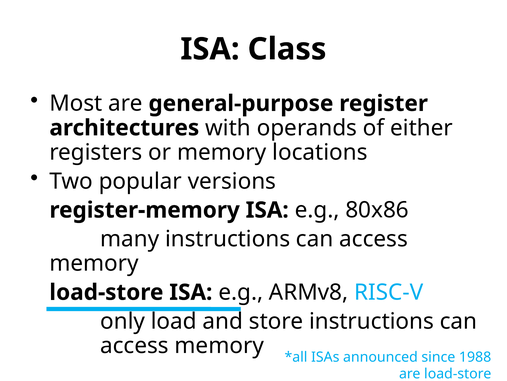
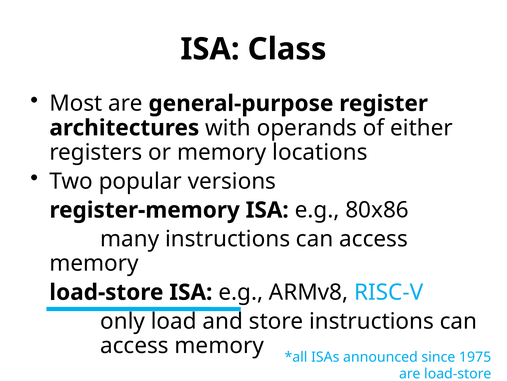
1988: 1988 -> 1975 (475, 356)
